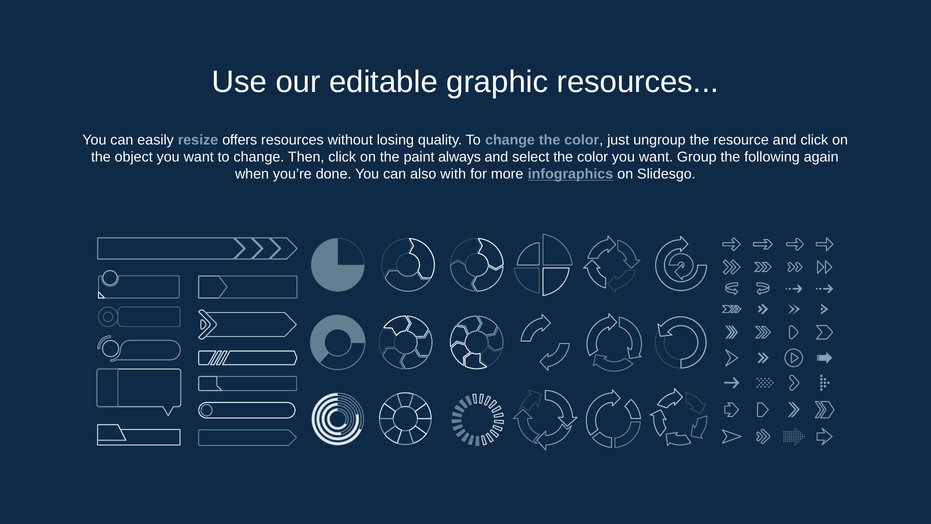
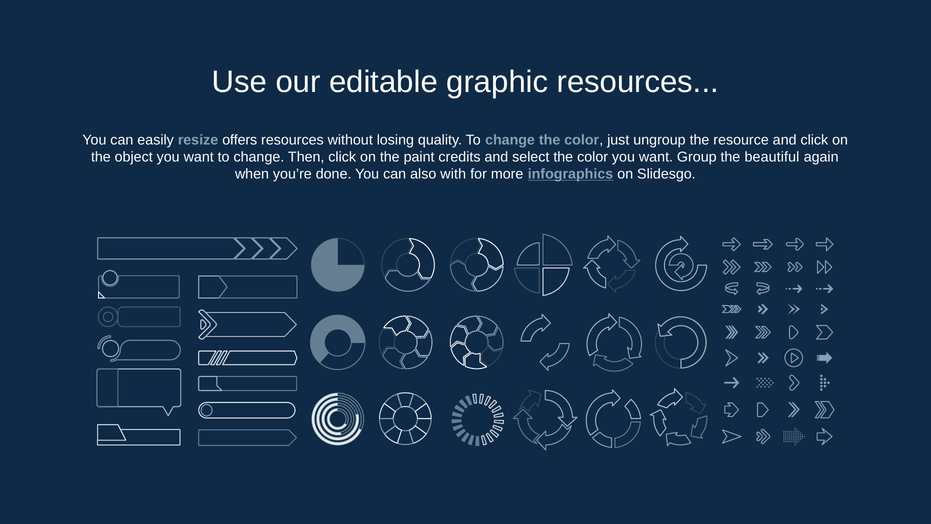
always: always -> credits (459, 157)
following: following -> beautiful (772, 157)
